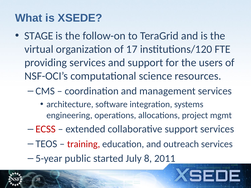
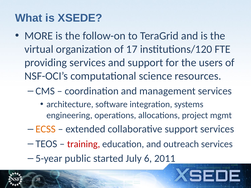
STAGE: STAGE -> MORE (39, 36)
ECSS colour: red -> orange (46, 129)
8: 8 -> 6 (148, 159)
